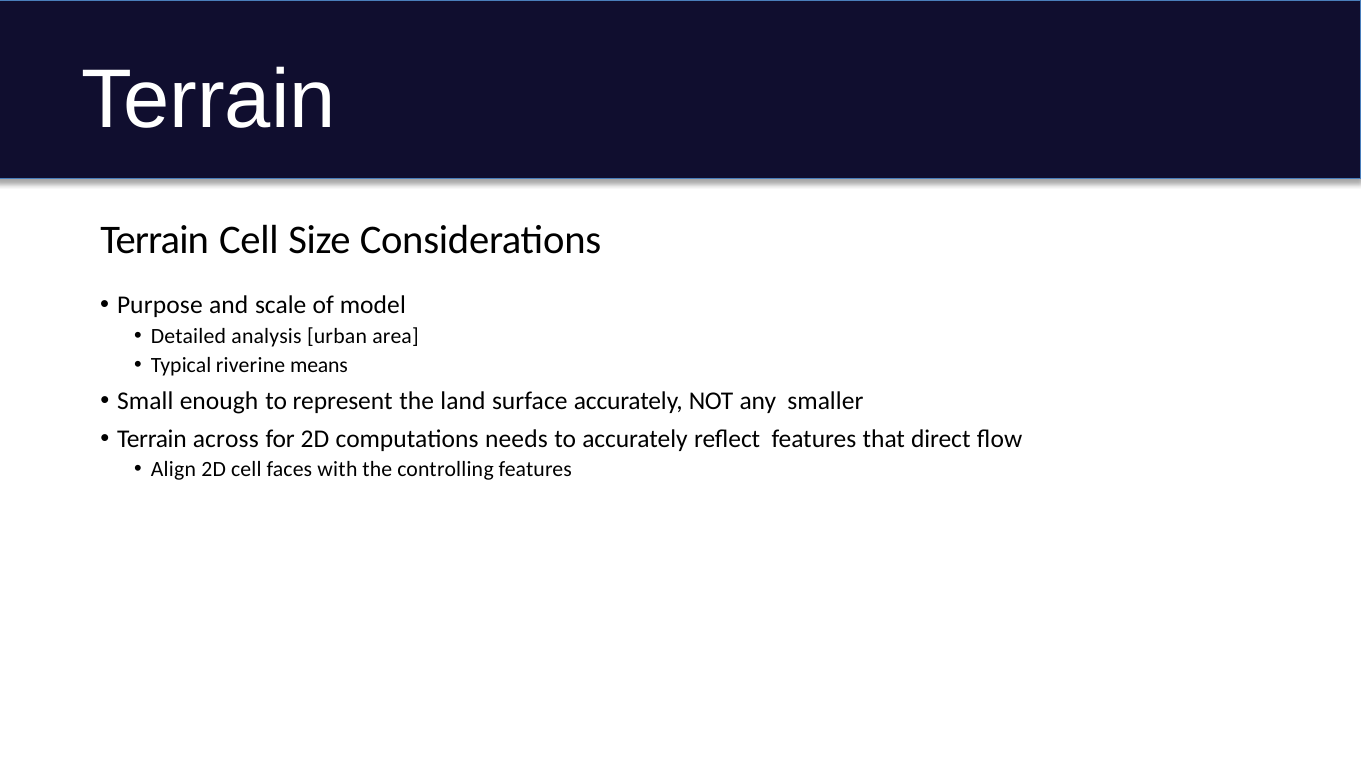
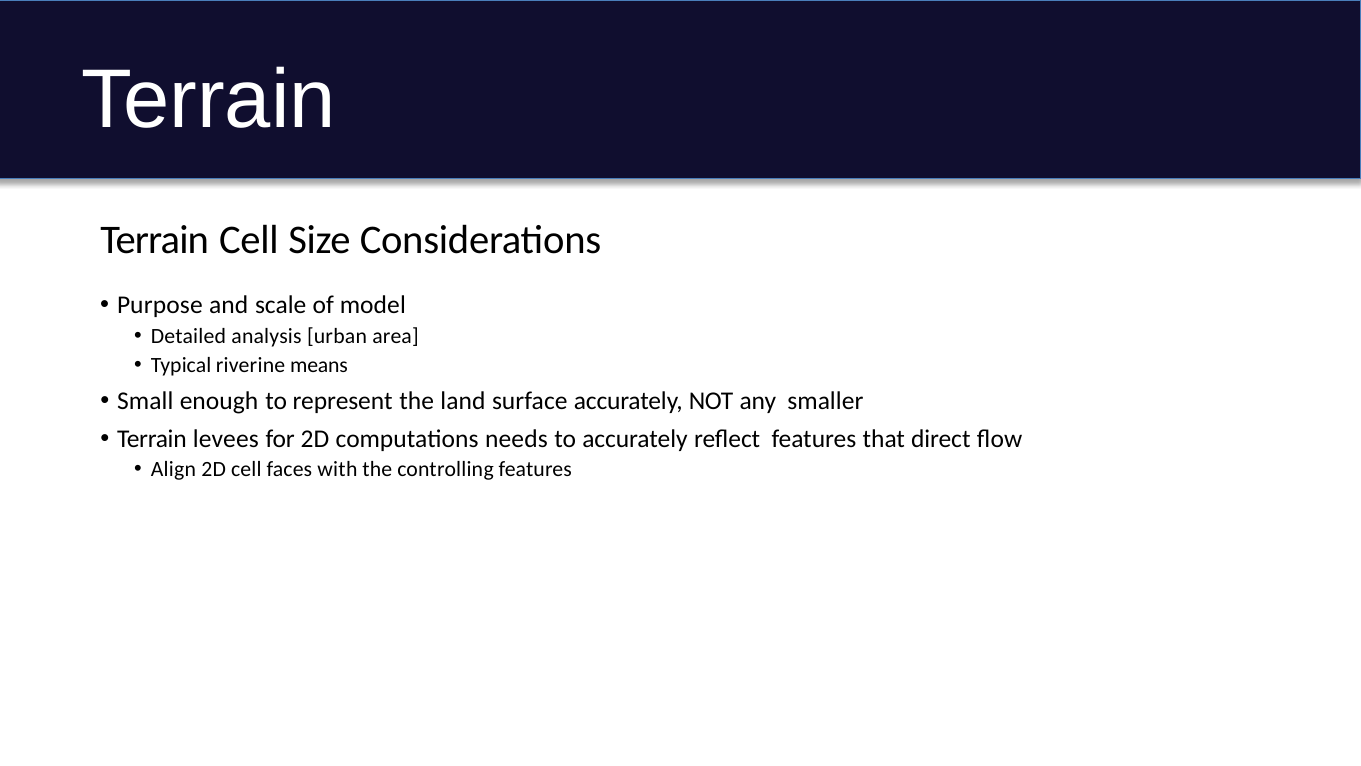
across: across -> levees (226, 439)
